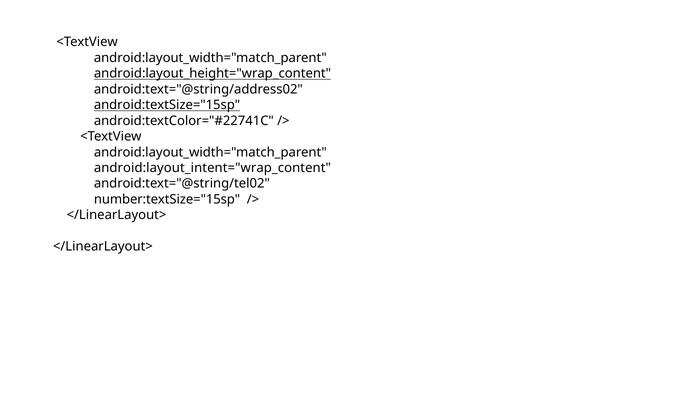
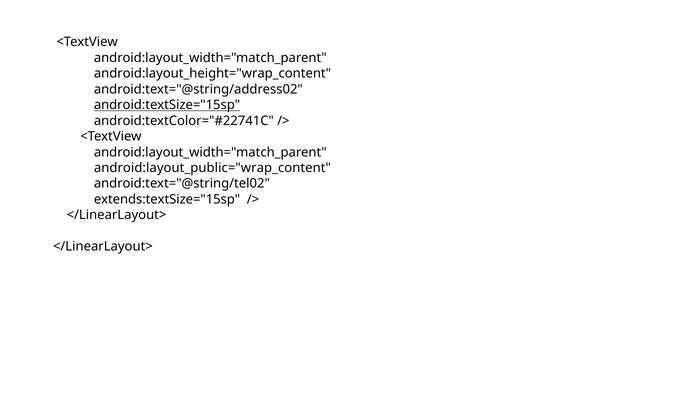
android:layout_height="wrap_content underline: present -> none (212, 74)
android:layout_intent="wrap_content: android:layout_intent="wrap_content -> android:layout_public="wrap_content (212, 168)
number:textSize="15sp: number:textSize="15sp -> extends:textSize="15sp (167, 199)
